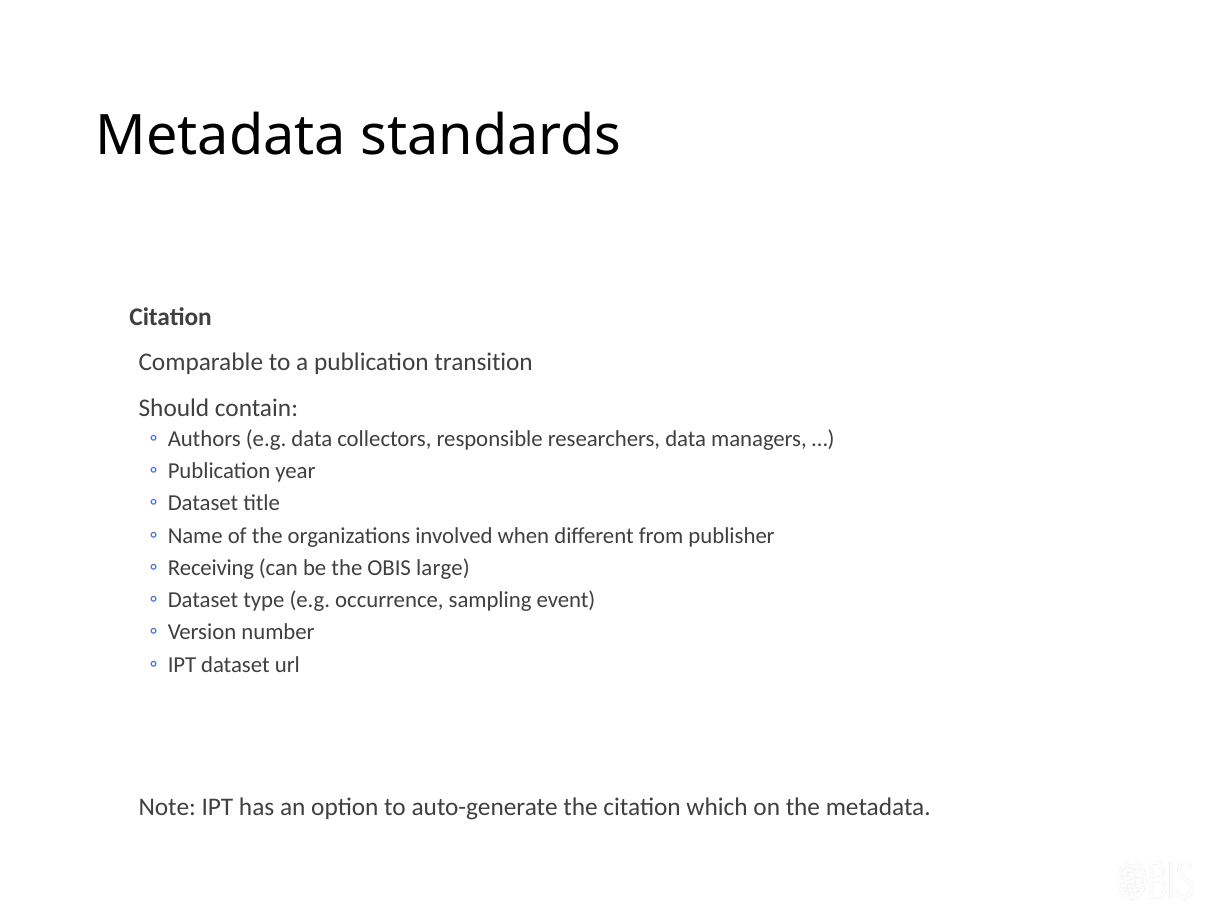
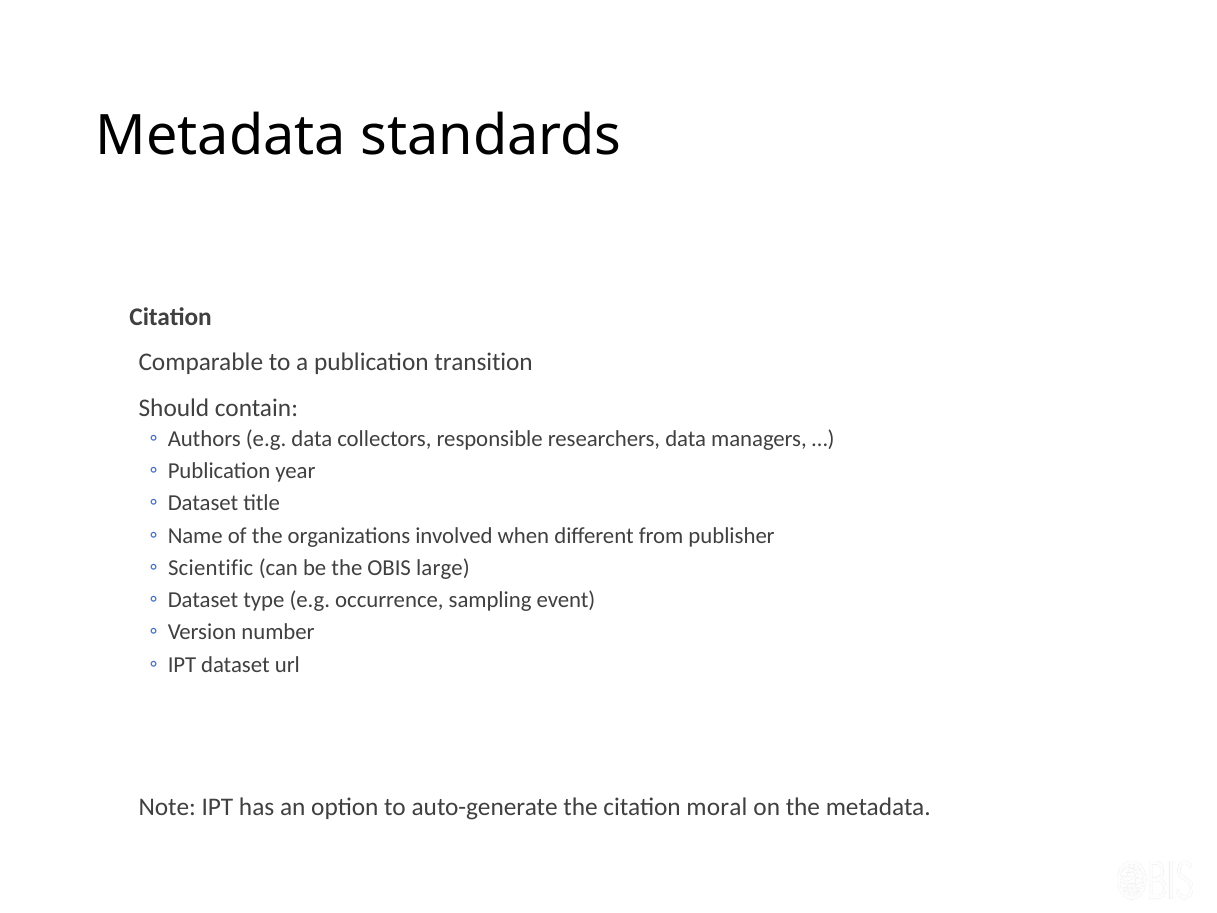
Receiving: Receiving -> Scientific (211, 568)
which: which -> moral (717, 807)
